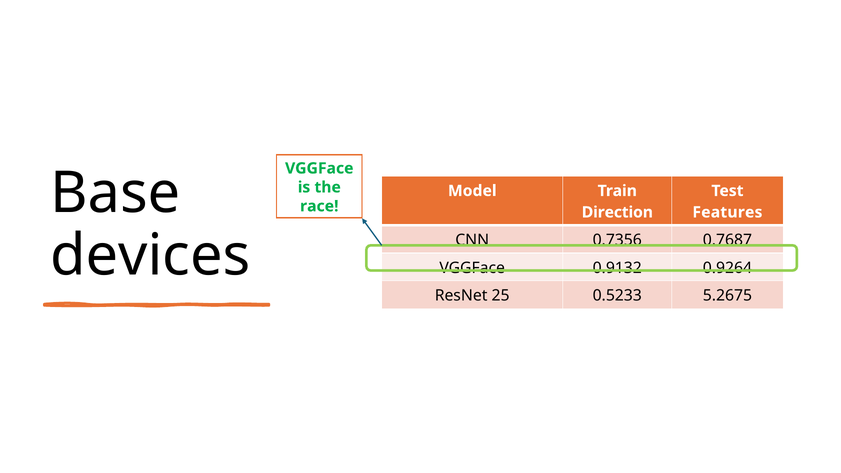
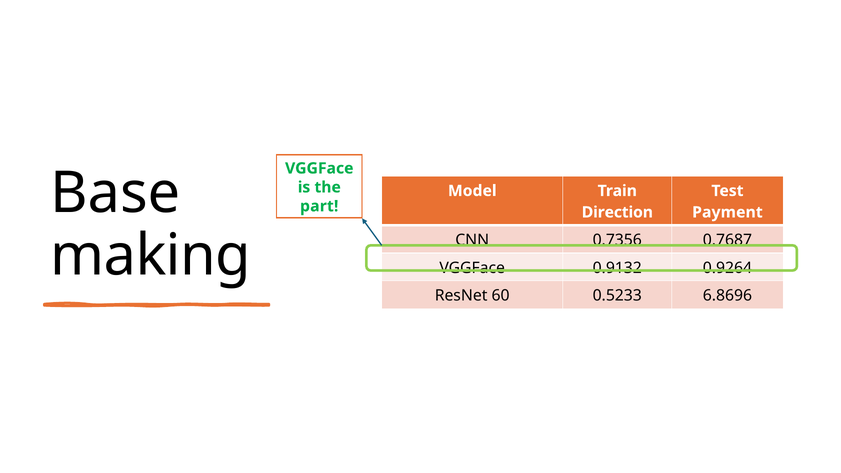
race: race -> part (319, 206)
Features: Features -> Payment (727, 212)
devices: devices -> making (151, 256)
25: 25 -> 60 (501, 296)
5.2675: 5.2675 -> 6.8696 (727, 296)
